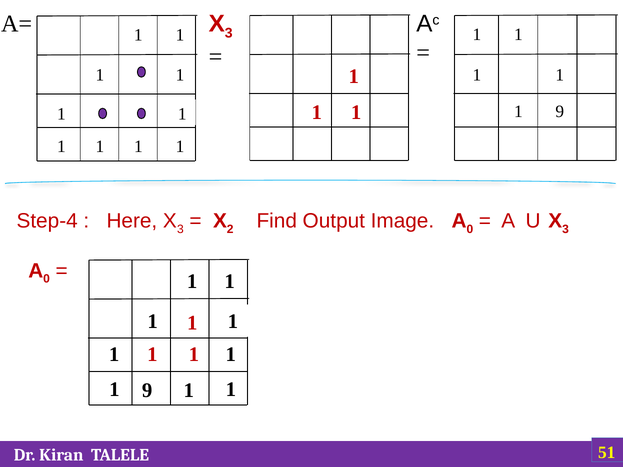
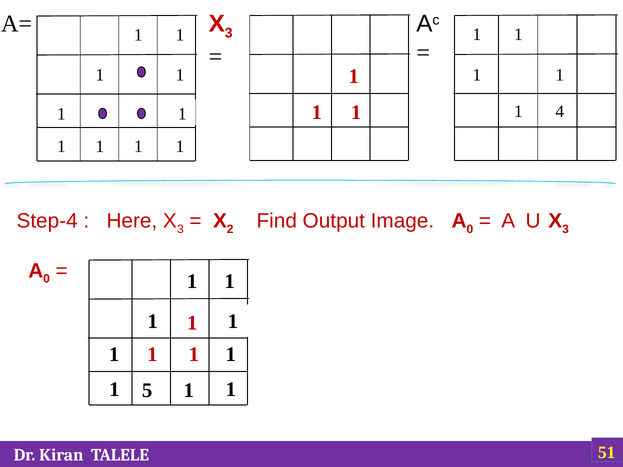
9: 9 -> 4 (560, 112)
9: 9 -> 5 (147, 391)
